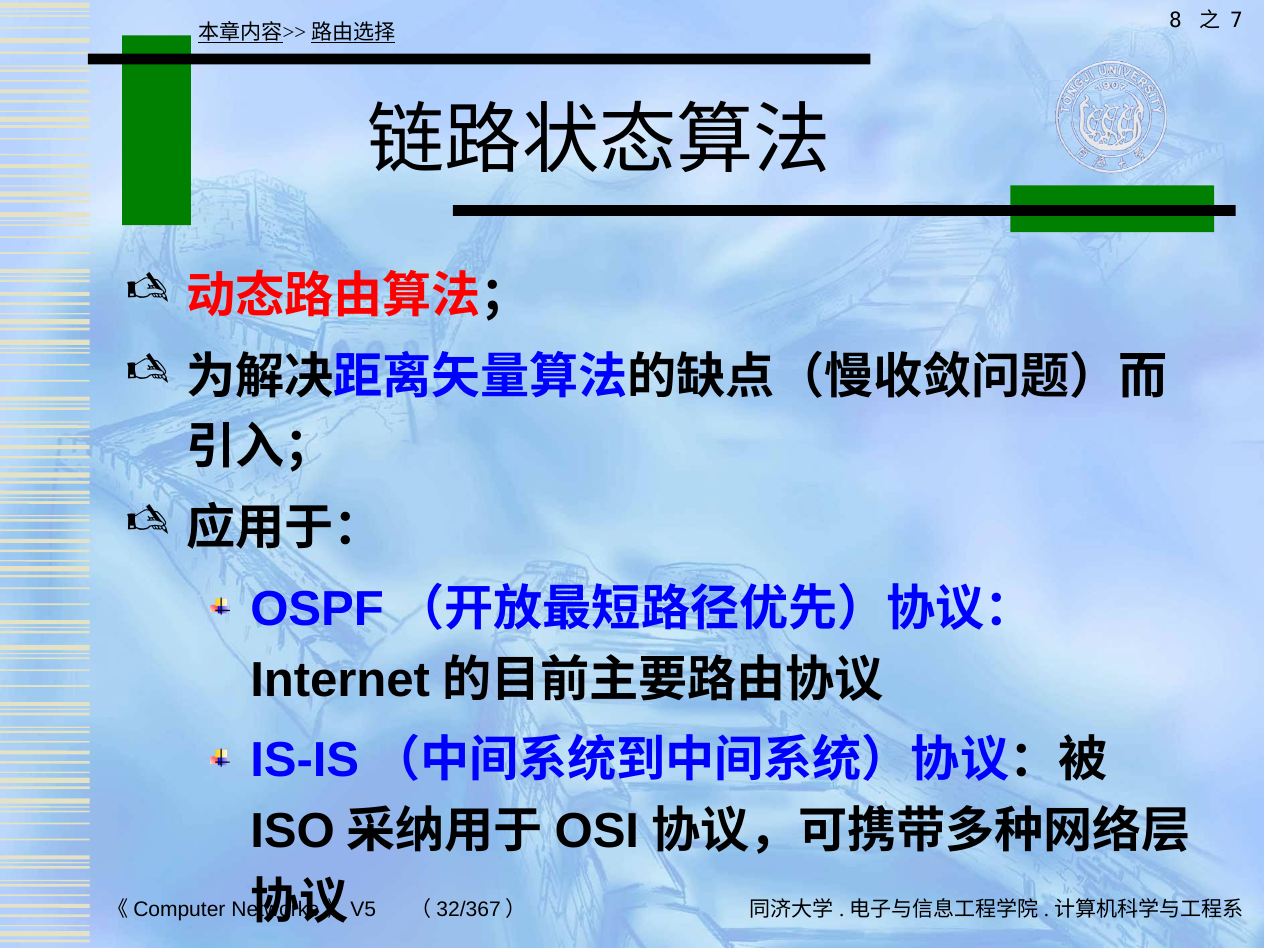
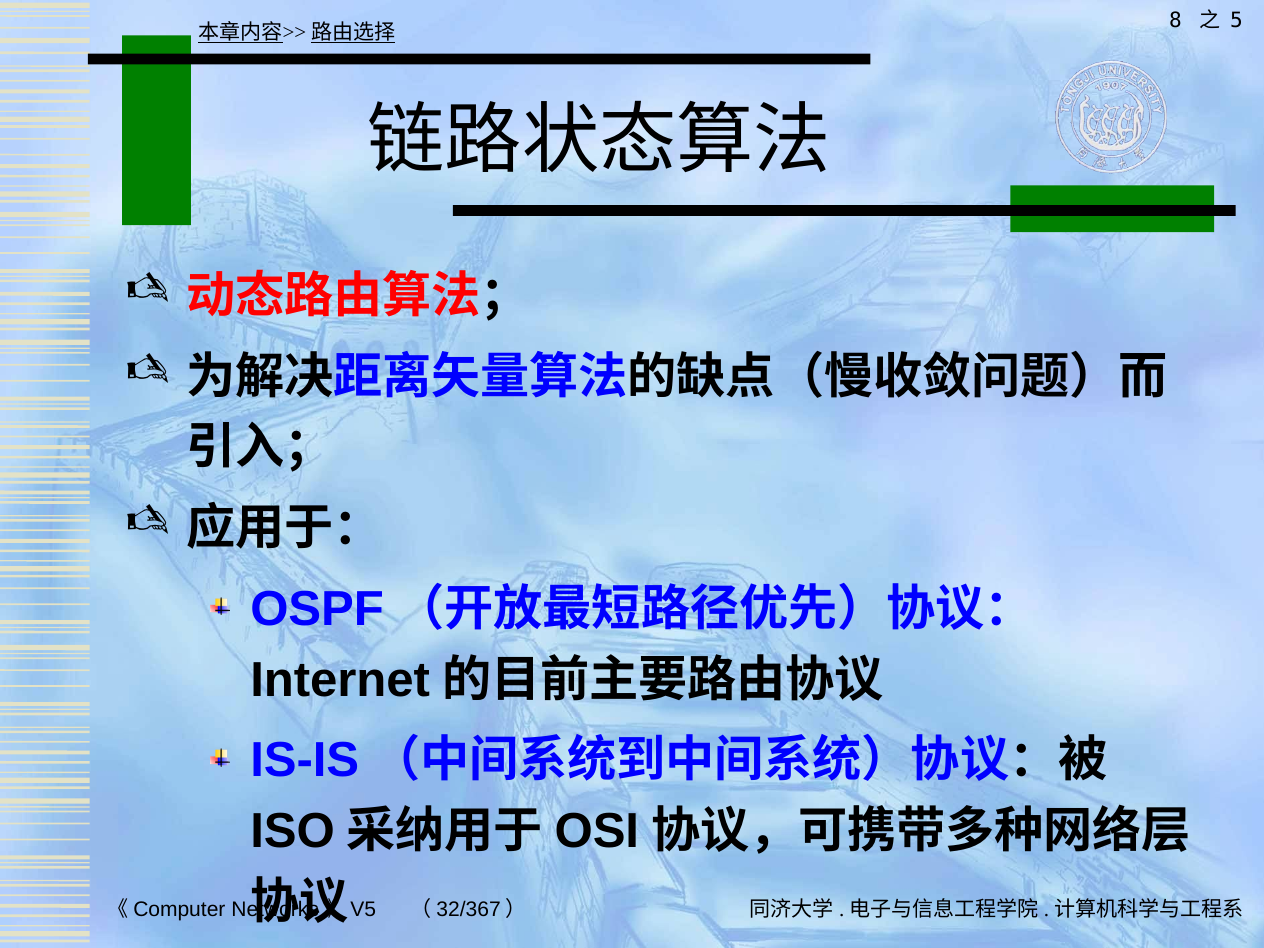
7: 7 -> 5 (1237, 21)
